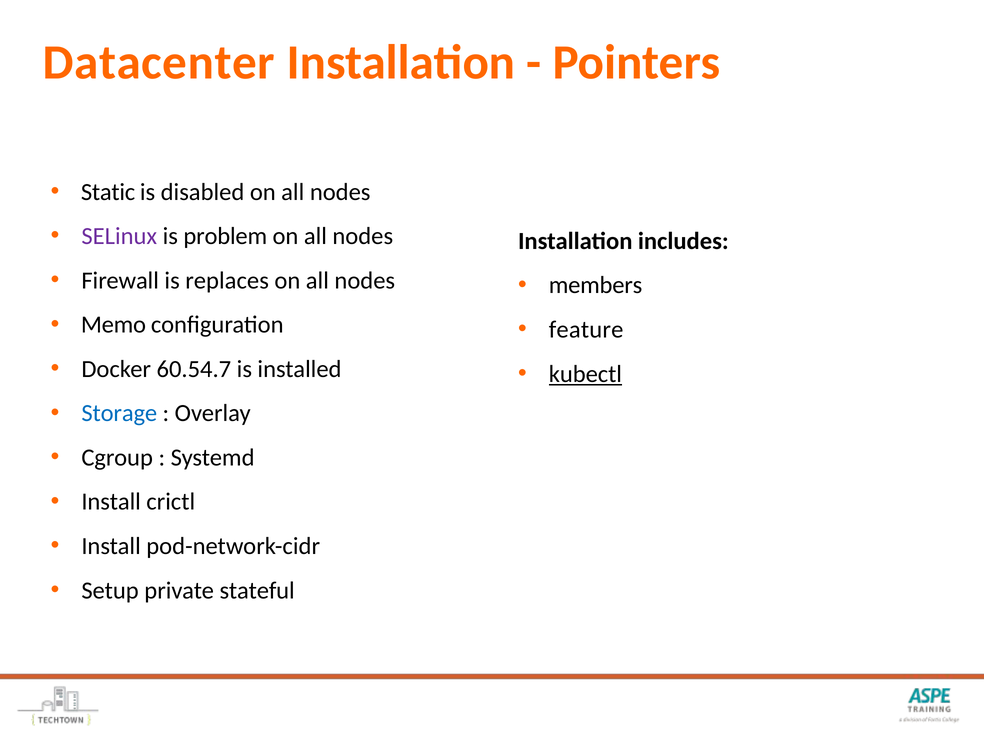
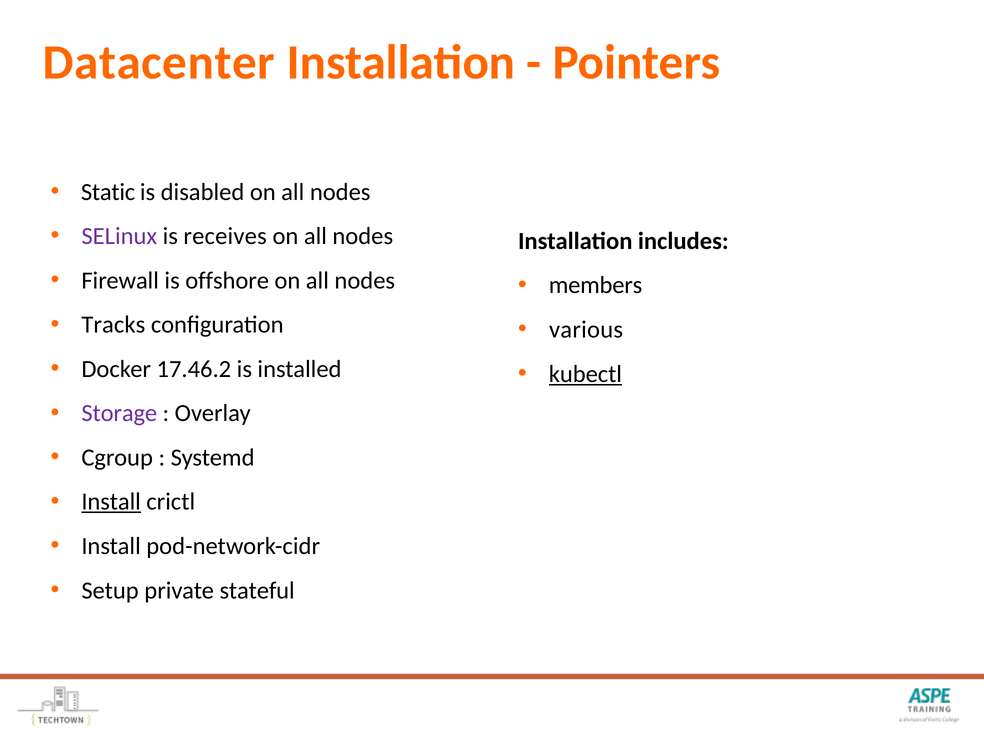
problem: problem -> receives (225, 236)
replaces: replaces -> offshore (227, 280)
Memo: Memo -> Tracks (113, 325)
feature: feature -> various (586, 330)
60.54.7: 60.54.7 -> 17.46.2 (194, 369)
Storage colour: blue -> purple (119, 413)
Install underline: none -> present (111, 502)
